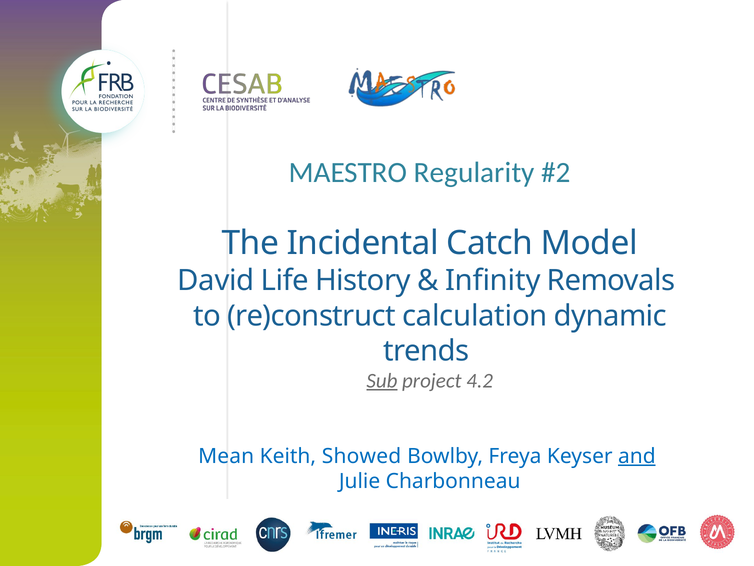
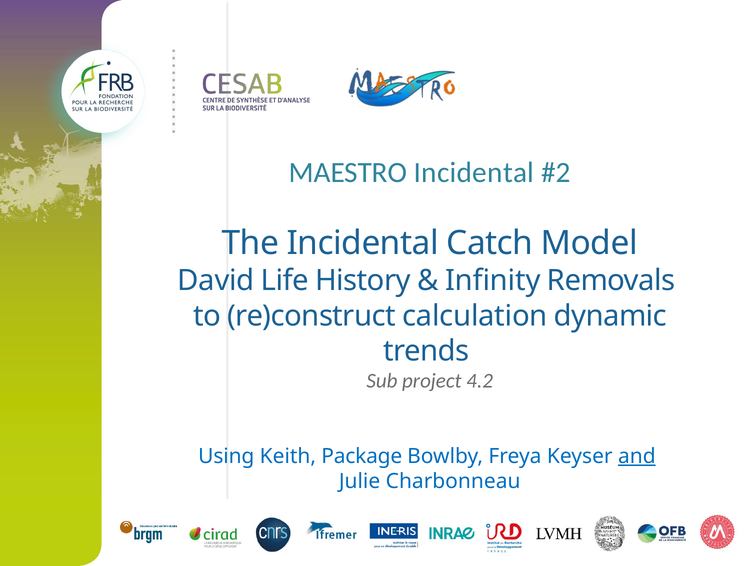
MAESTRO Regularity: Regularity -> Incidental (474, 172)
Sub underline: present -> none (382, 380)
Mean: Mean -> Using (226, 456)
Showed: Showed -> Package (362, 456)
